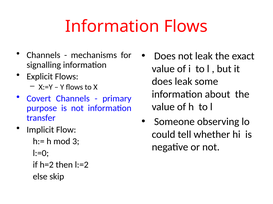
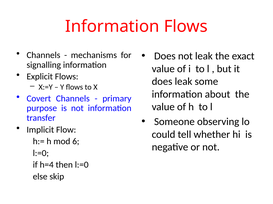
3: 3 -> 6 (76, 142)
h=2: h=2 -> h=4 (47, 165)
then l:=2: l:=2 -> l:=0 (82, 165)
